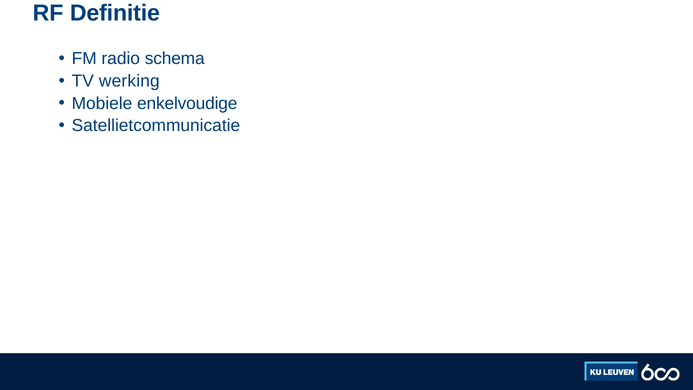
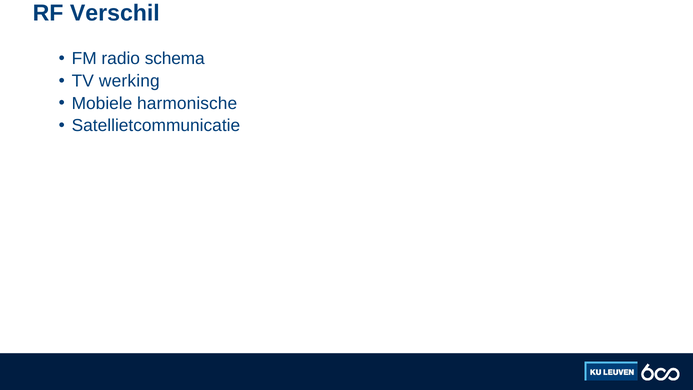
Definitie: Definitie -> Verschil (115, 13)
enkelvoudige: enkelvoudige -> harmonische (187, 103)
